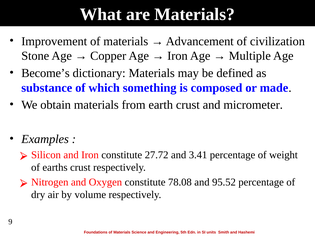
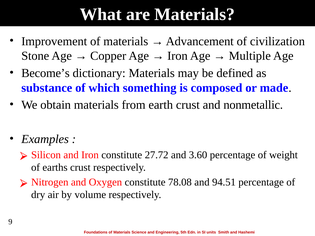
micrometer: micrometer -> nonmetallic (253, 105)
3.41: 3.41 -> 3.60 (198, 155)
95.52: 95.52 -> 94.51 (224, 182)
